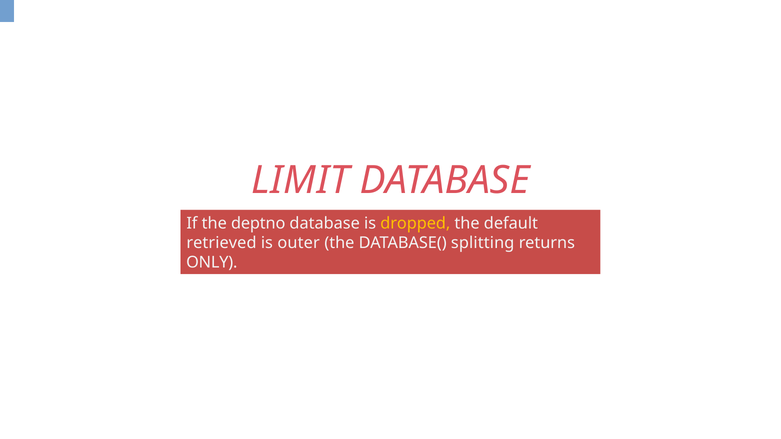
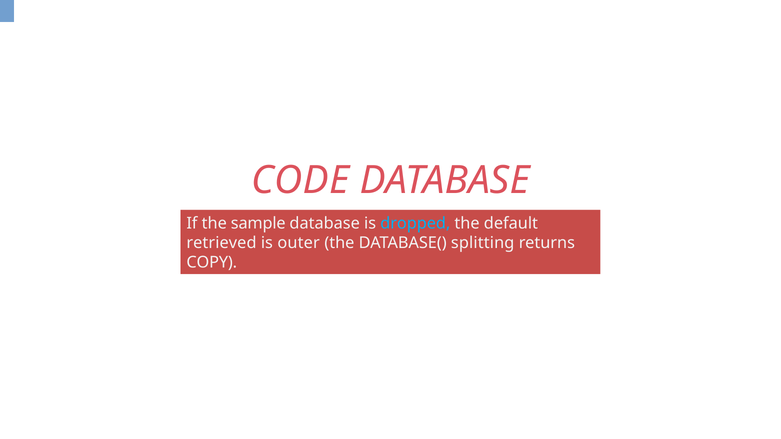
LIMIT: LIMIT -> CODE (300, 180)
deptno: deptno -> sample (258, 224)
dropped colour: yellow -> light blue (415, 224)
ONLY: ONLY -> COPY (212, 263)
